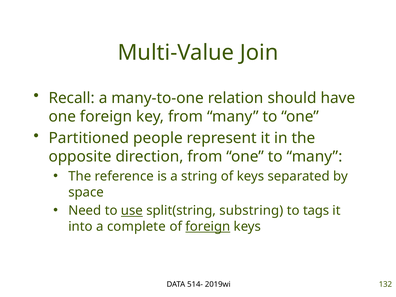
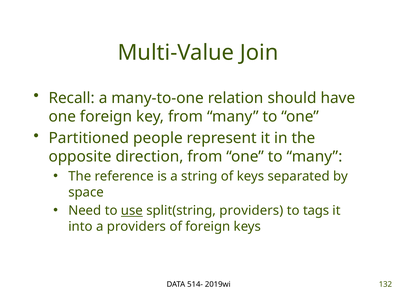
split(string substring: substring -> providers (251, 211)
a complete: complete -> providers (136, 226)
foreign underline: present -> none (208, 226)
